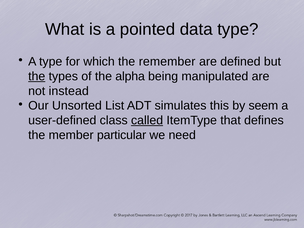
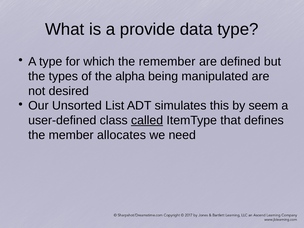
pointed: pointed -> provide (148, 29)
the underline: present -> none (37, 76)
instead: instead -> desired (69, 91)
particular: particular -> allocates (121, 135)
